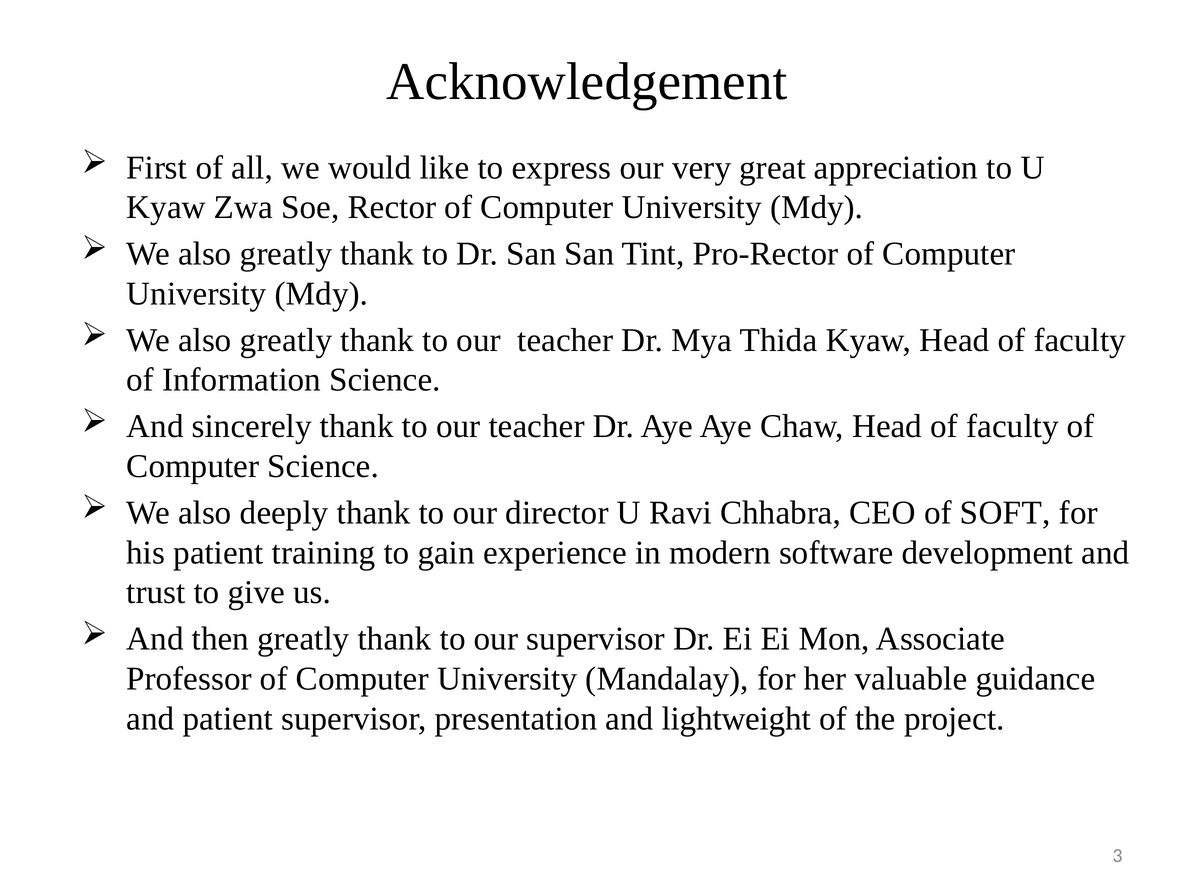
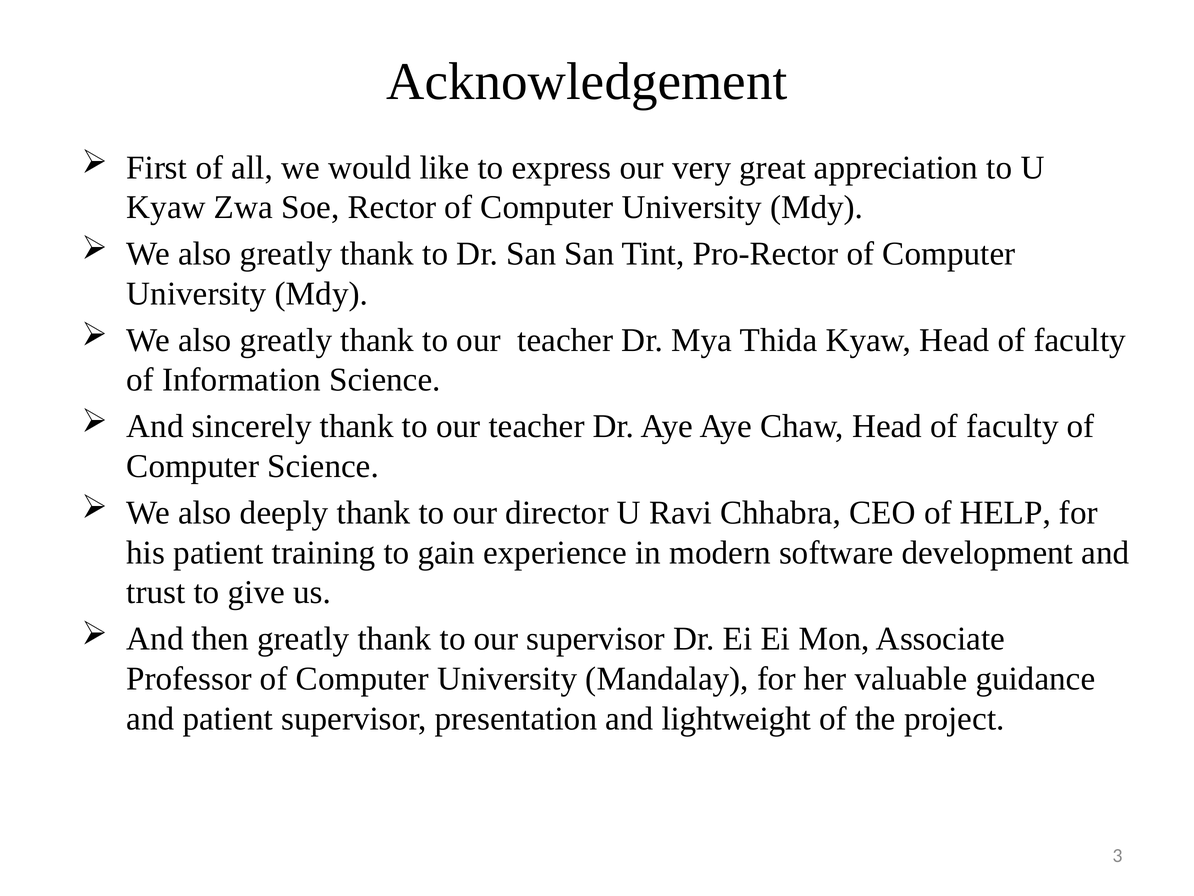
SOFT: SOFT -> HELP (1005, 513)
